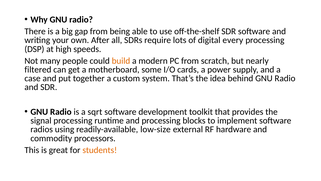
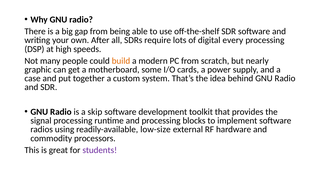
filtered: filtered -> graphic (38, 69)
sqrt: sqrt -> skip (95, 112)
students colour: orange -> purple (100, 150)
